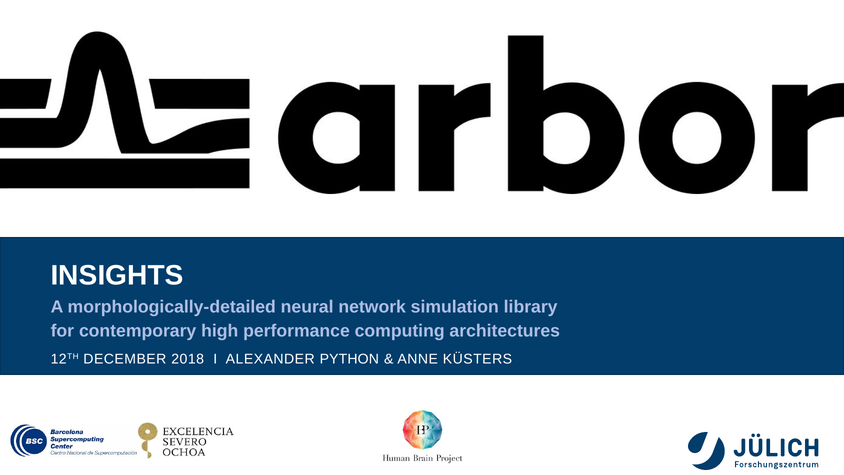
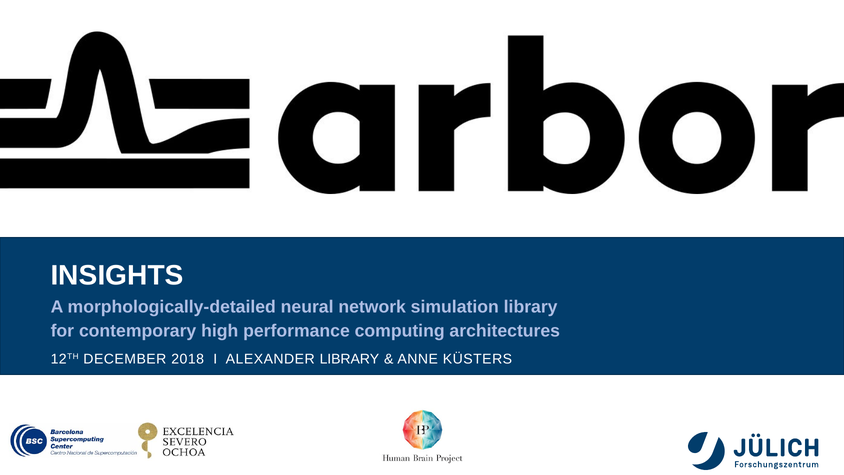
ALEXANDER PYTHON: PYTHON -> LIBRARY (349, 359)
